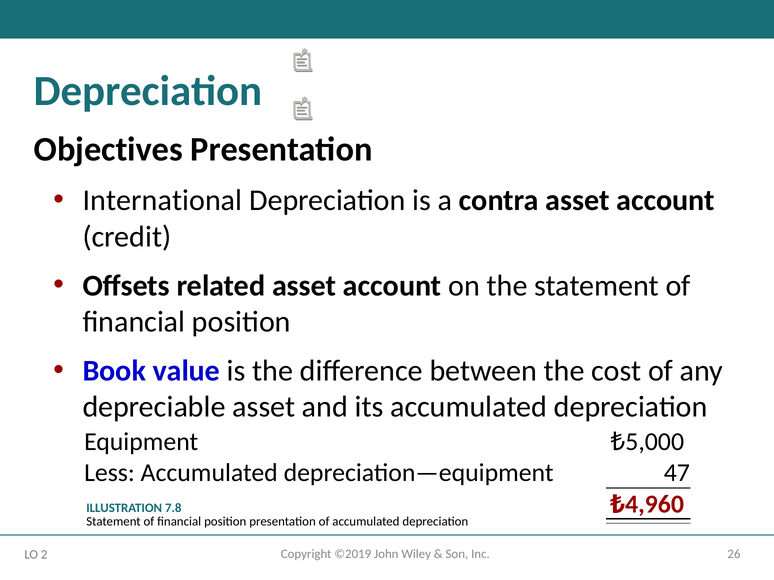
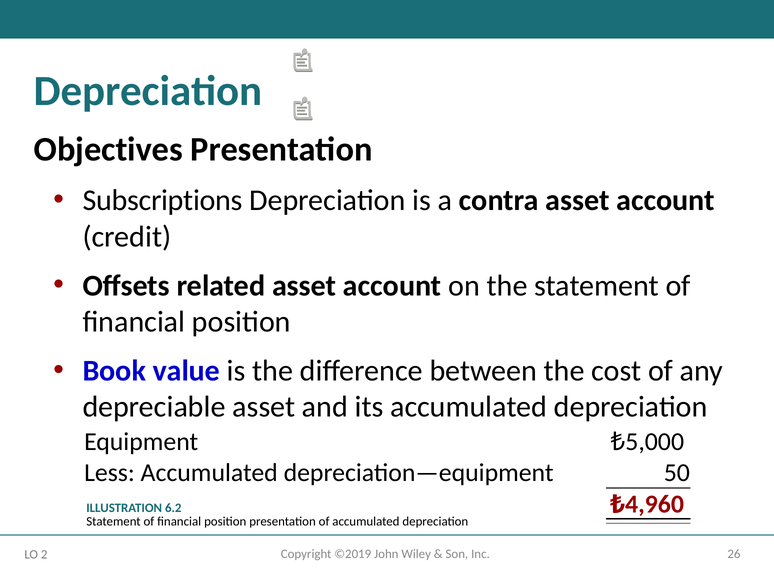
International: International -> Subscriptions (163, 201)
47: 47 -> 50 (677, 473)
7.8: 7.8 -> 6.2 (173, 508)
